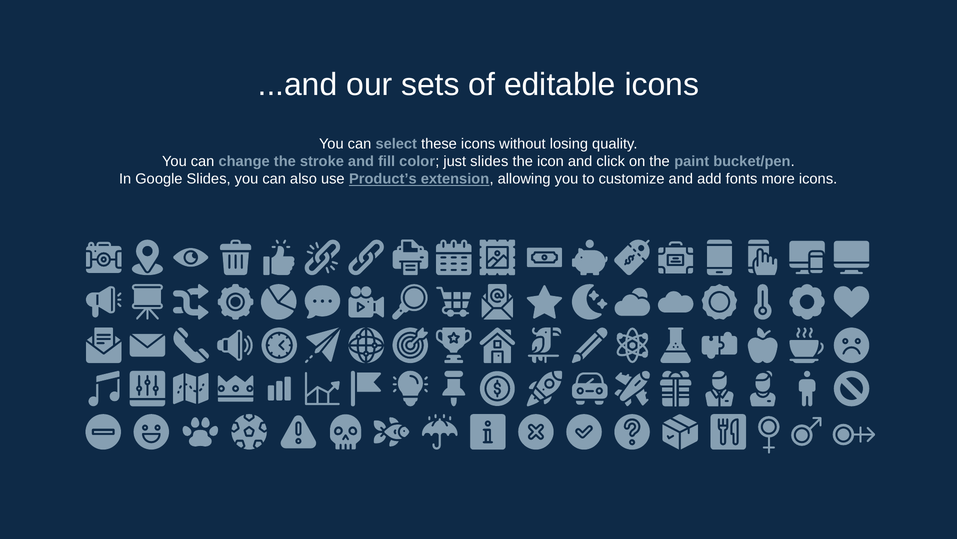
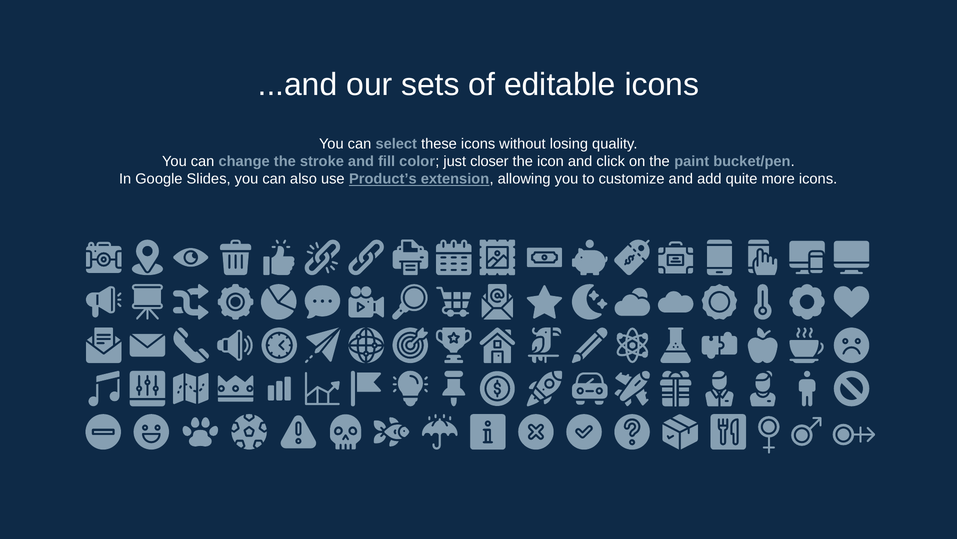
just slides: slides -> closer (489, 161)
fonts: fonts -> quite (742, 179)
